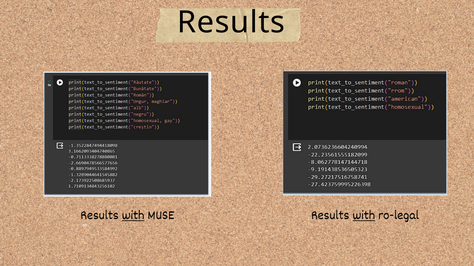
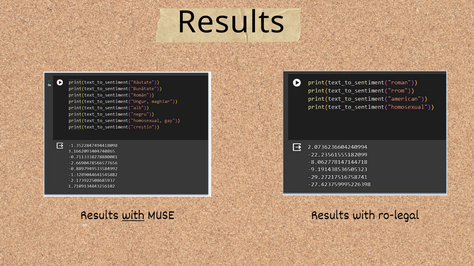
with underline: present -> none (364, 215)
